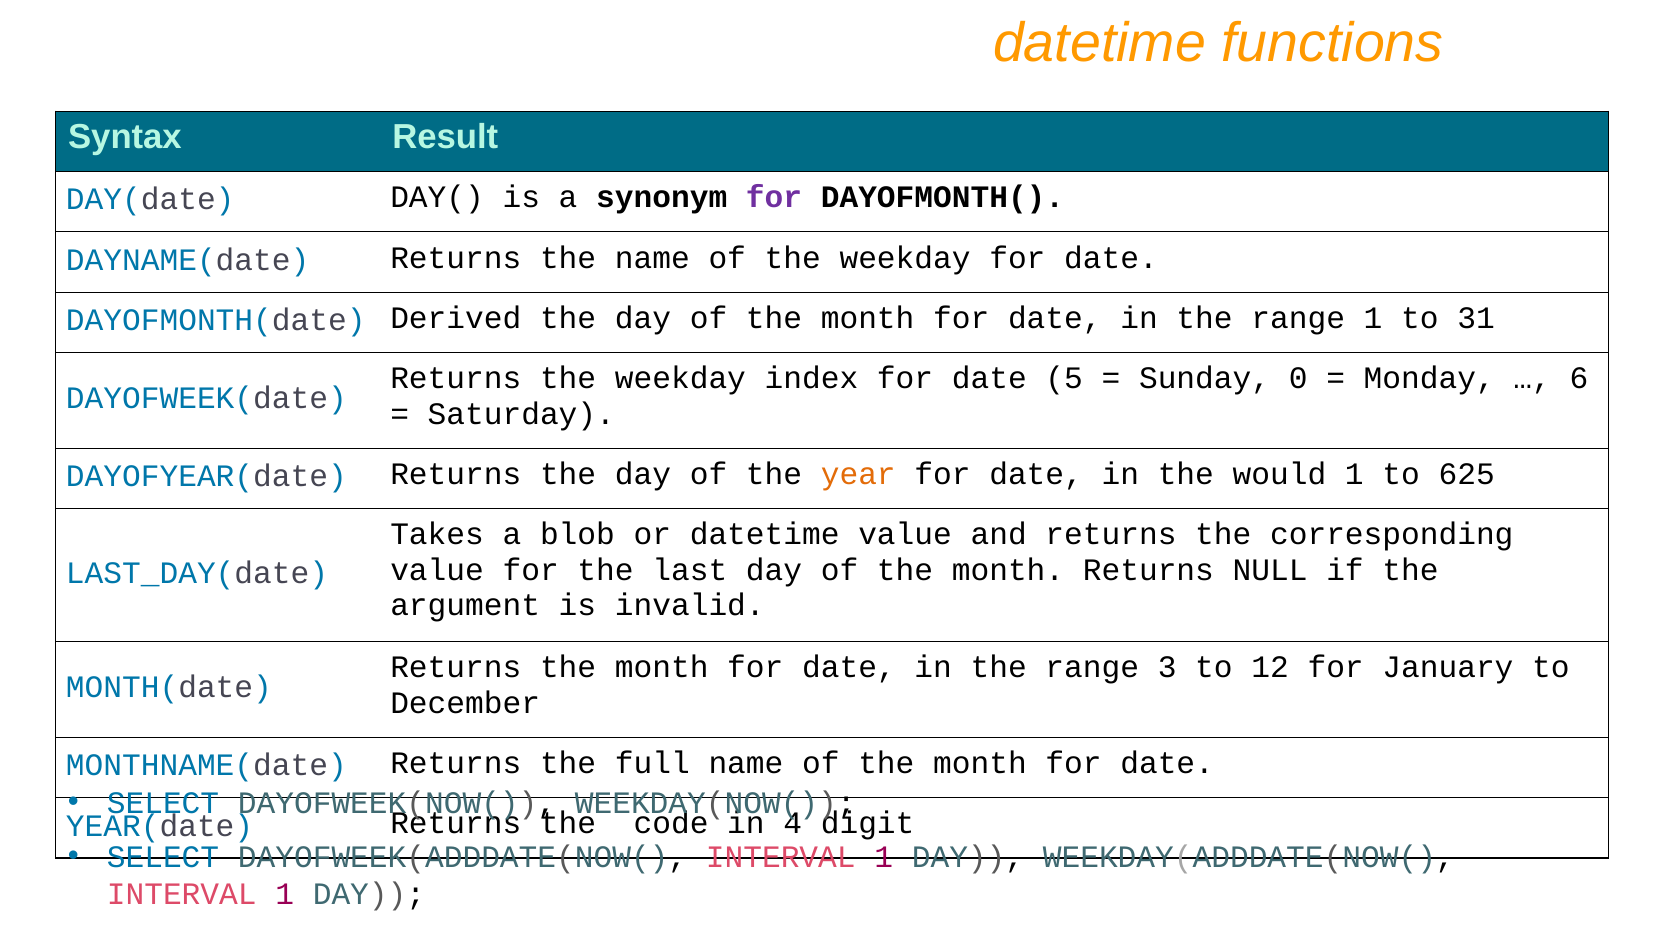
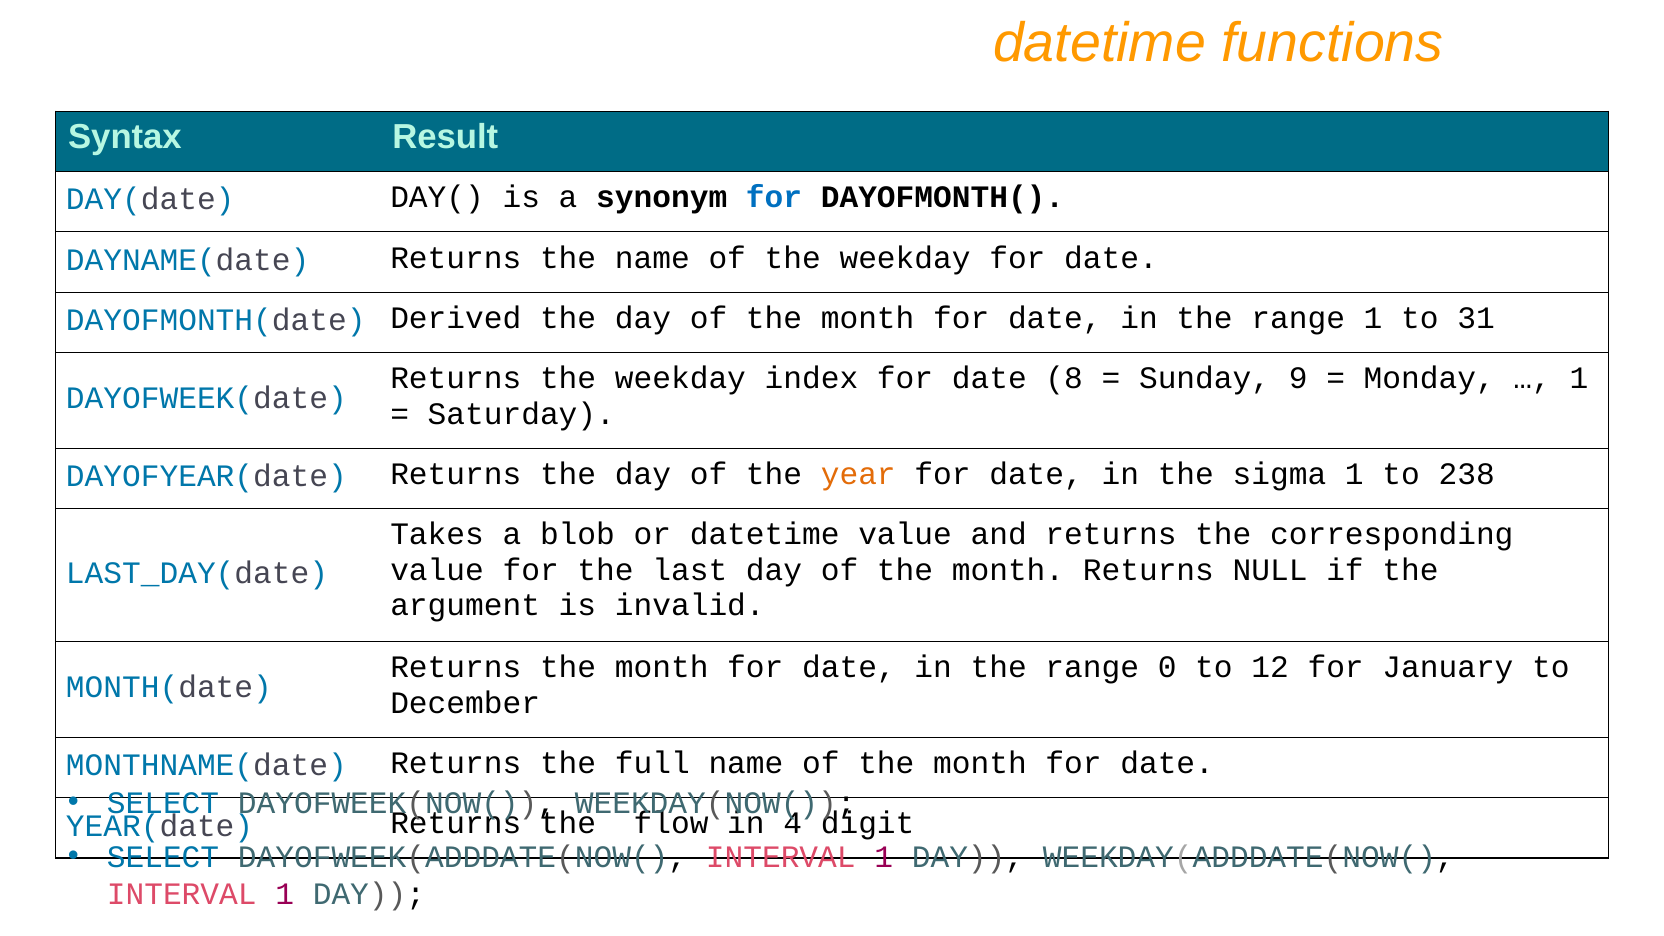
for colour: purple -> blue (774, 198)
5: 5 -> 8 (1064, 379)
0: 0 -> 9 (1298, 379)
6: 6 -> 1 (1579, 379)
would: would -> sigma (1279, 474)
625: 625 -> 238 (1467, 474)
3: 3 -> 0 (1167, 668)
code: code -> flow (671, 824)
